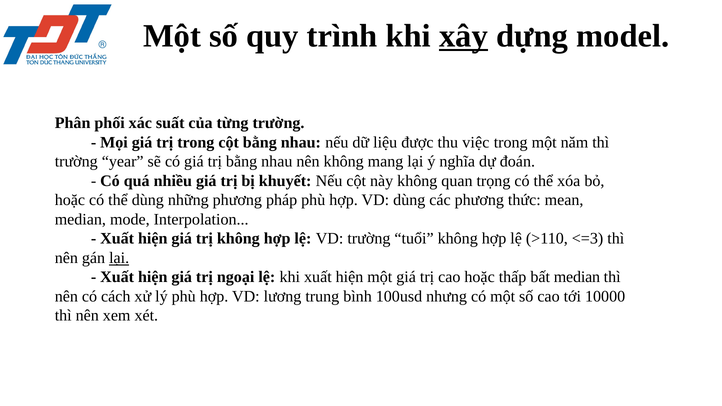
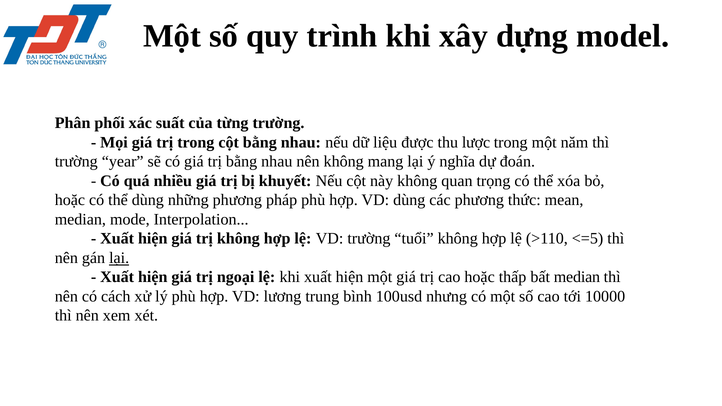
xây underline: present -> none (463, 36)
việc: việc -> lược (476, 142)
<=3: <=3 -> <=5 (588, 239)
